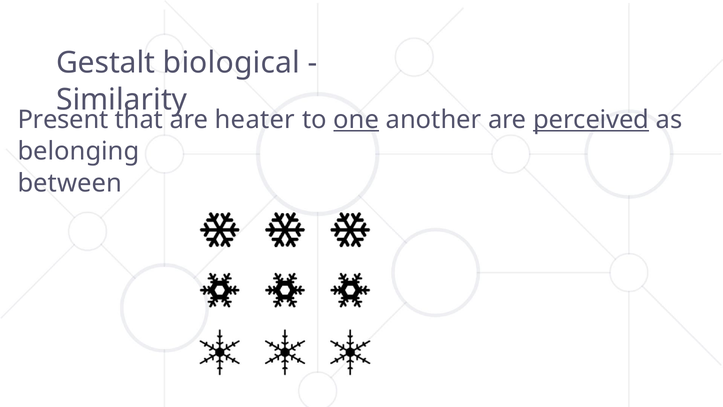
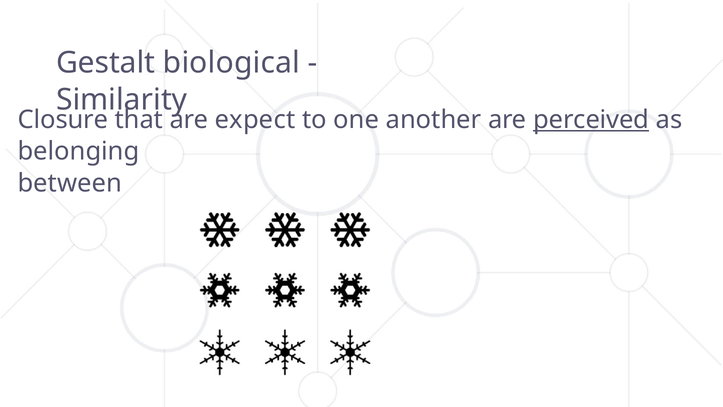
Present: Present -> Closure (63, 120)
heater: heater -> expect (255, 120)
one underline: present -> none (356, 120)
